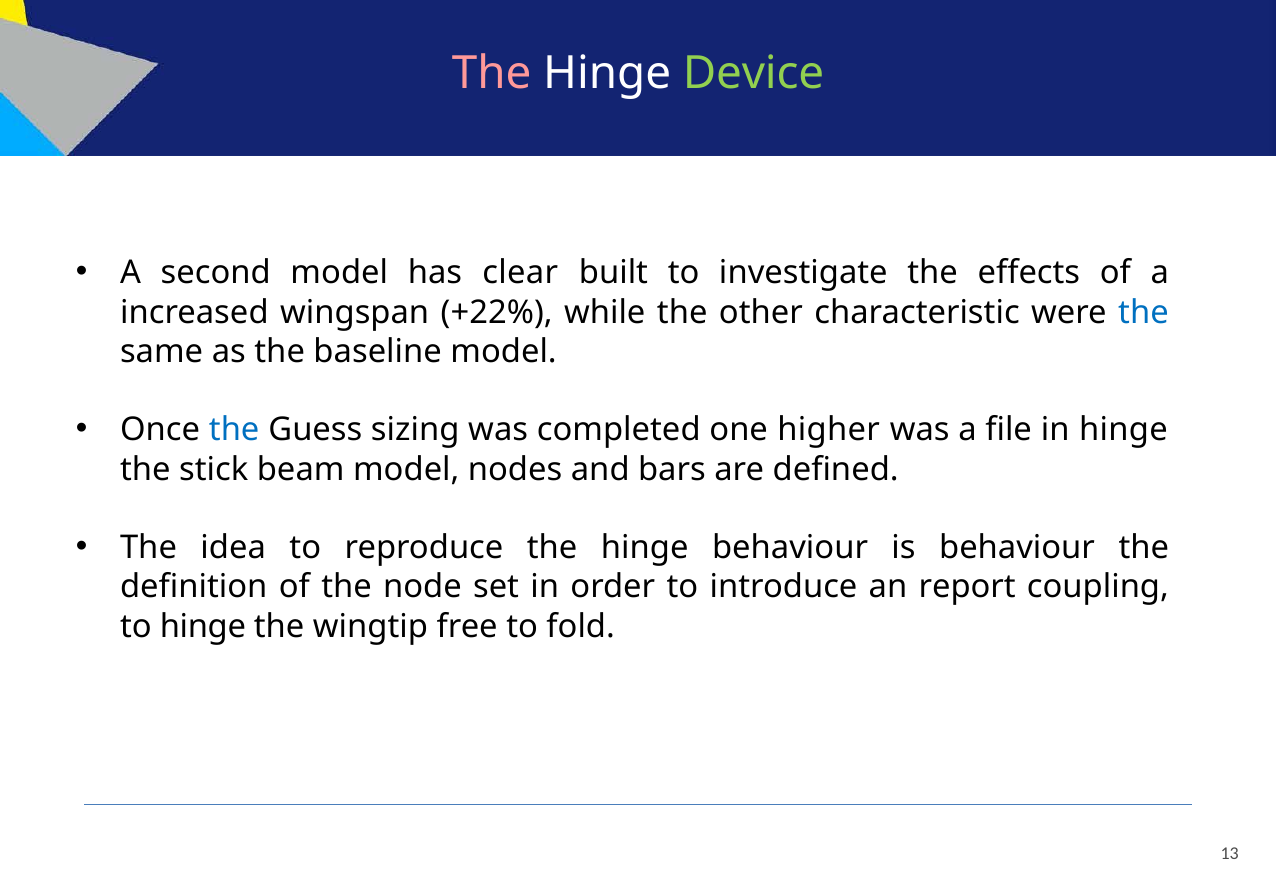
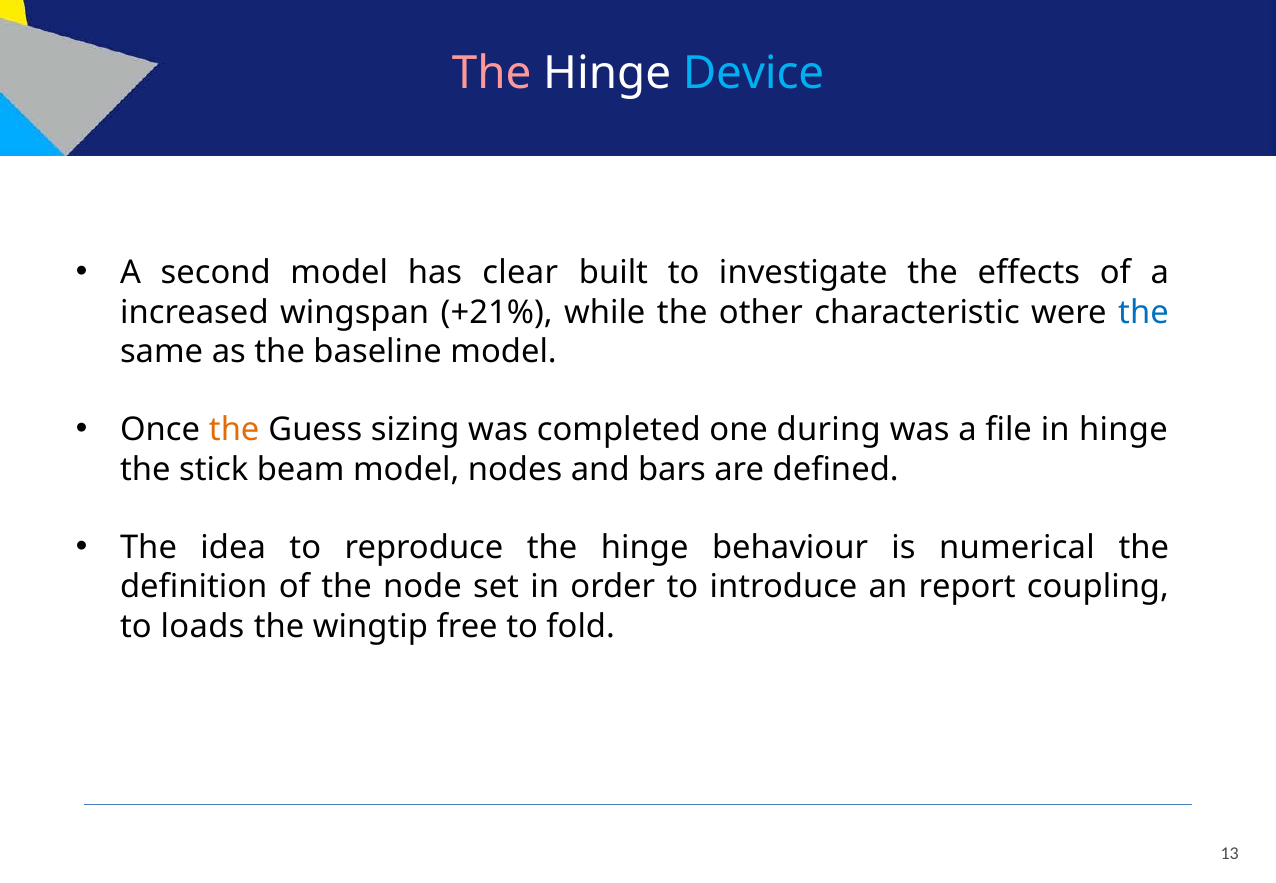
Device colour: light green -> light blue (754, 73)
+22%: +22% -> +21% (497, 312)
the colour: blue -> orange (234, 430)
higher: higher -> during (829, 430)
is behaviour: behaviour -> numerical (1017, 548)
to hinge: hinge -> loads (203, 627)
